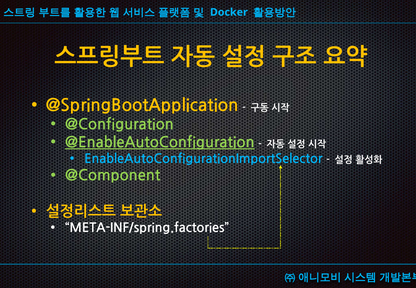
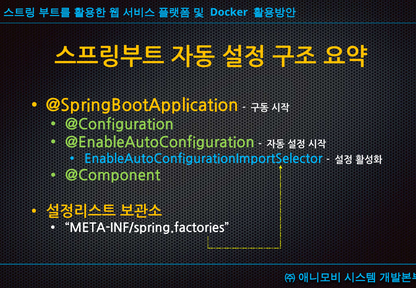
@EnableAutoConfiguration underline: present -> none (160, 142)
